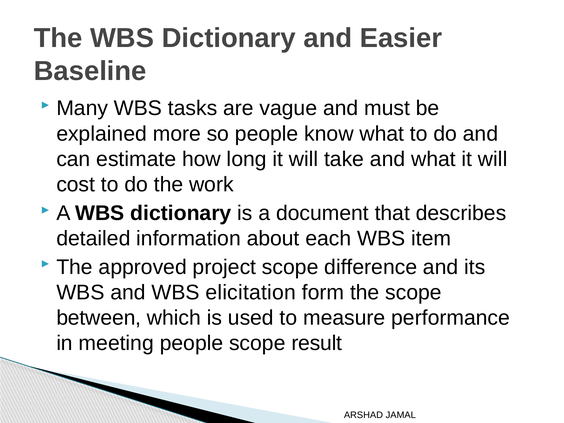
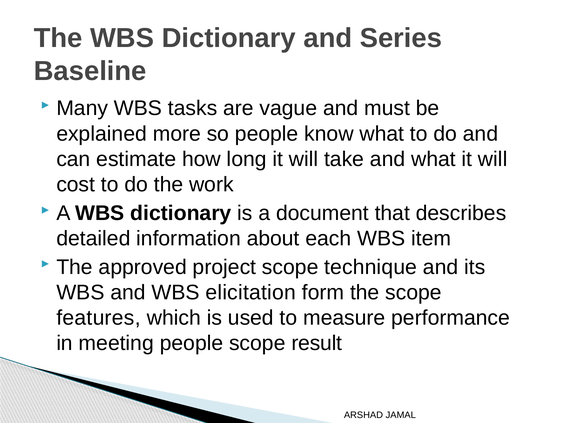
Easier: Easier -> Series (401, 38)
difference: difference -> technique (371, 267)
between: between -> features (99, 318)
